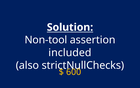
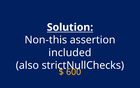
Non-tool: Non-tool -> Non-this (46, 40)
